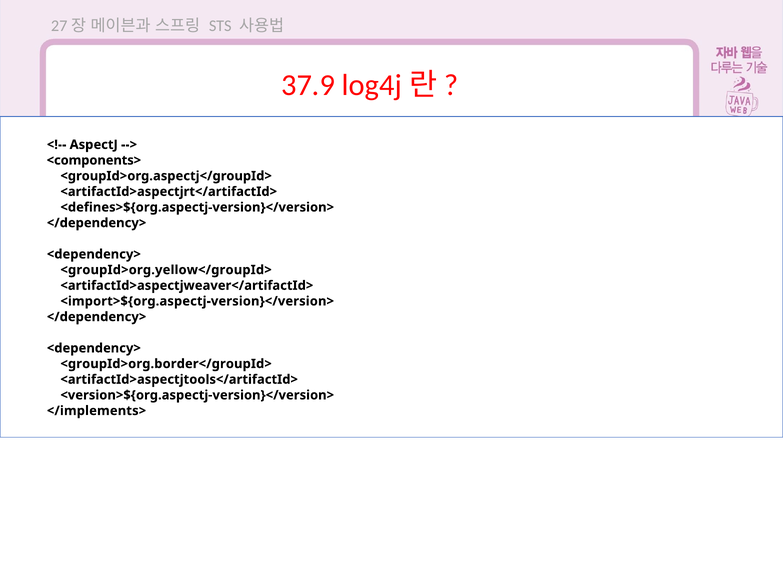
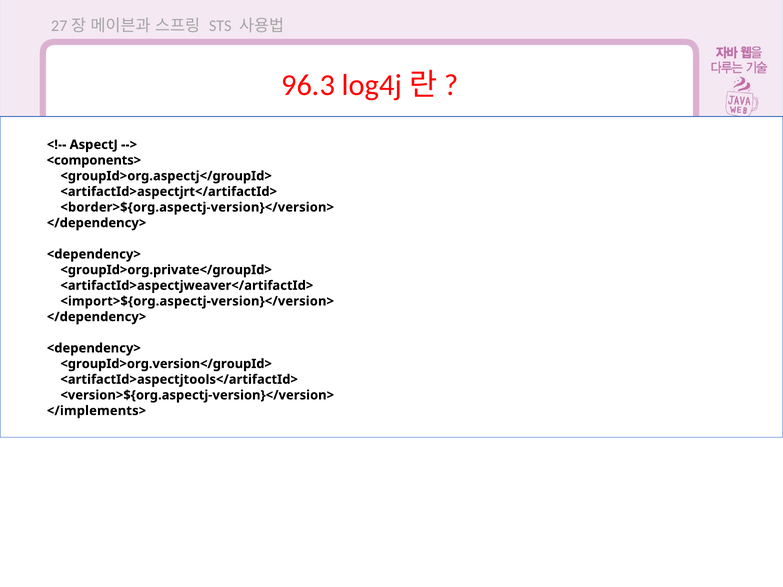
37.9: 37.9 -> 96.3 (308, 85)
<defines>${org.aspectj-version}</version>: <defines>${org.aspectj-version}</version> -> <border>${org.aspectj-version}</version> (197, 207)
<groupId>org.yellow</groupId>: <groupId>org.yellow</groupId> -> <groupId>org.private</groupId> (166, 270)
<groupId>org.border</groupId>: <groupId>org.border</groupId> -> <groupId>org.version</groupId> (166, 364)
